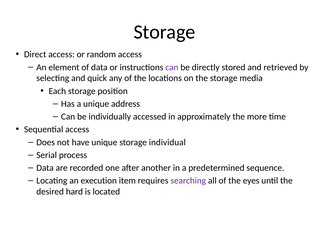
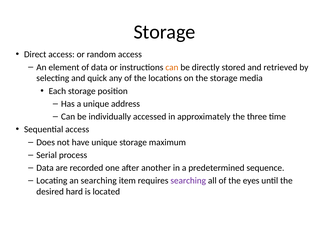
can colour: purple -> orange (172, 67)
more: more -> three (257, 117)
individual: individual -> maximum (167, 142)
an execution: execution -> searching (99, 181)
